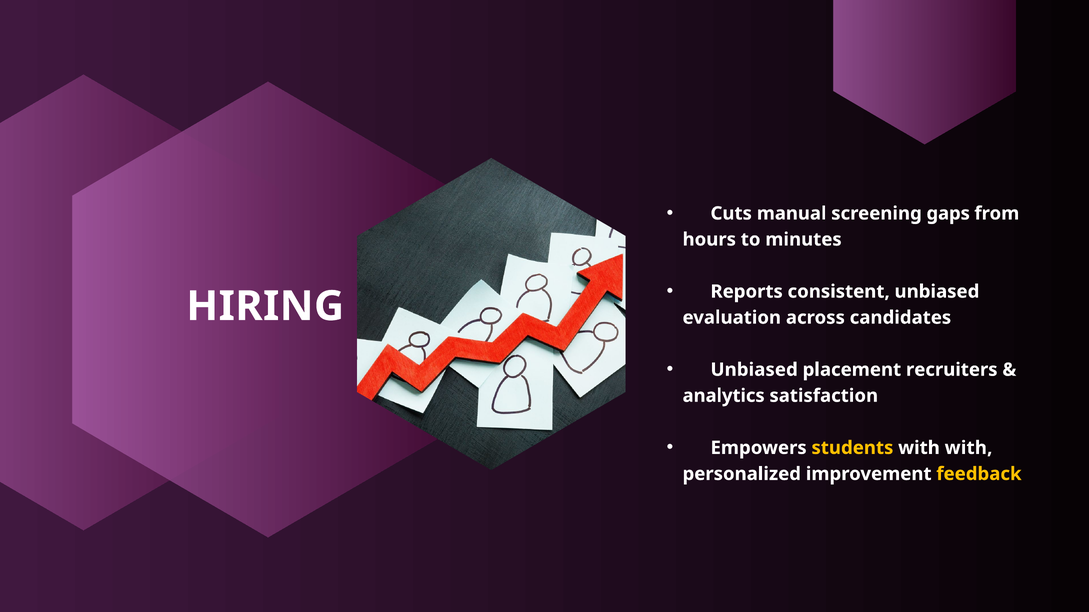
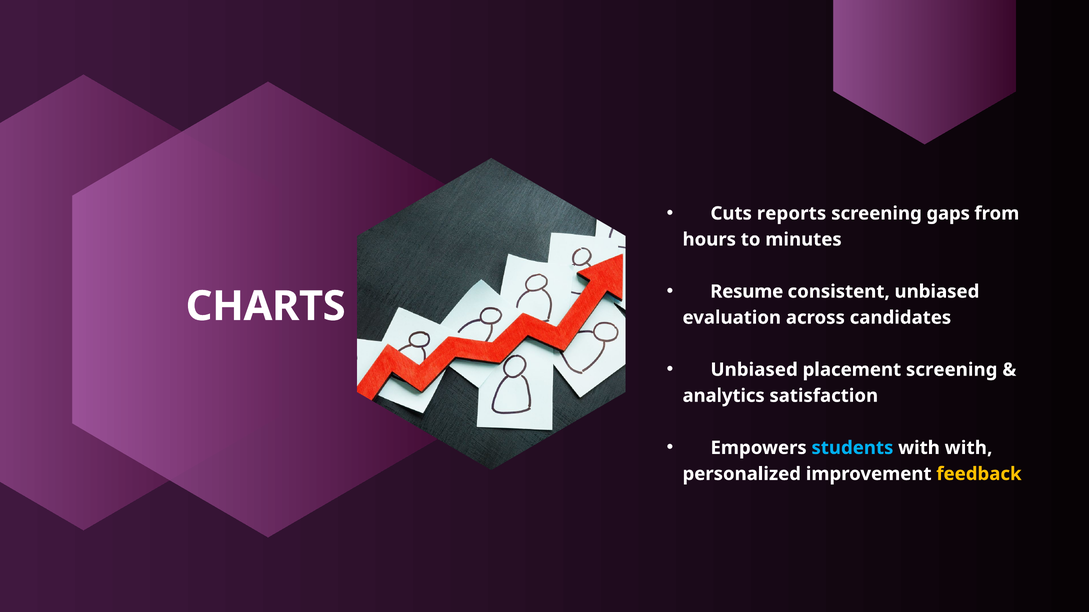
manual: manual -> reports (792, 214)
Reports: Reports -> Resume (747, 292)
HIRING: HIRING -> CHARTS (266, 307)
placement recruiters: recruiters -> screening (952, 370)
students colour: yellow -> light blue (852, 448)
